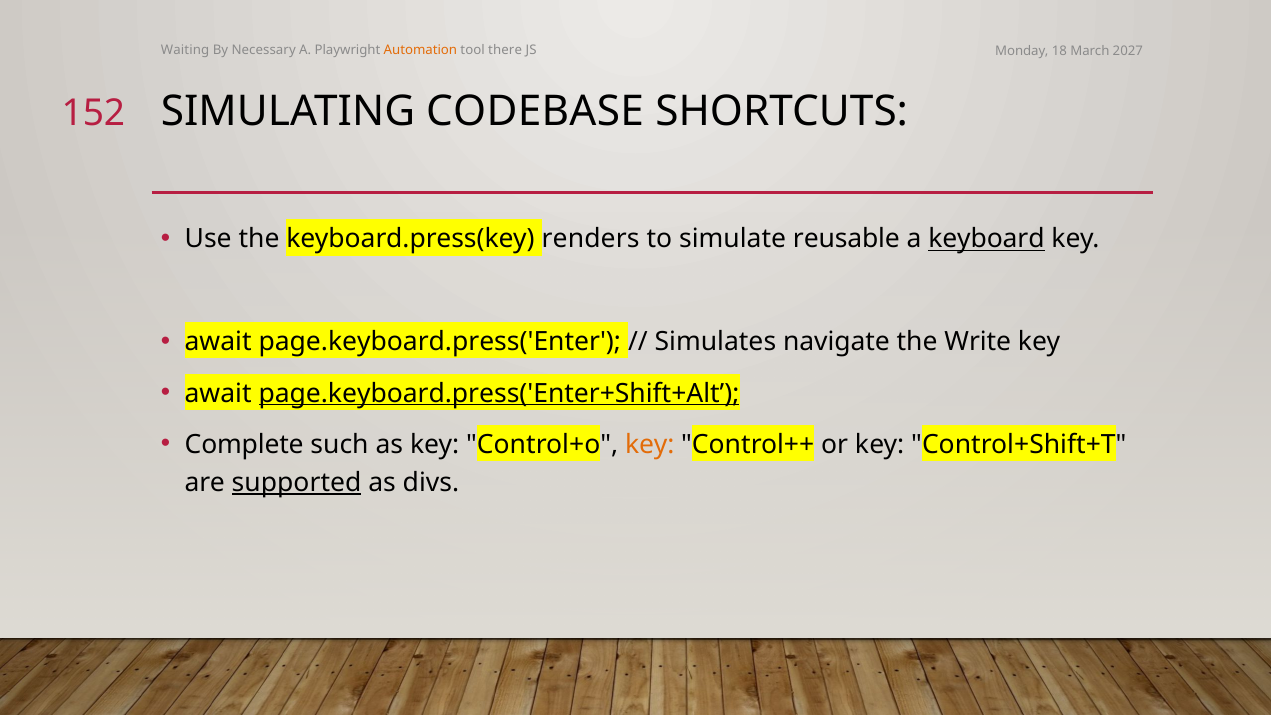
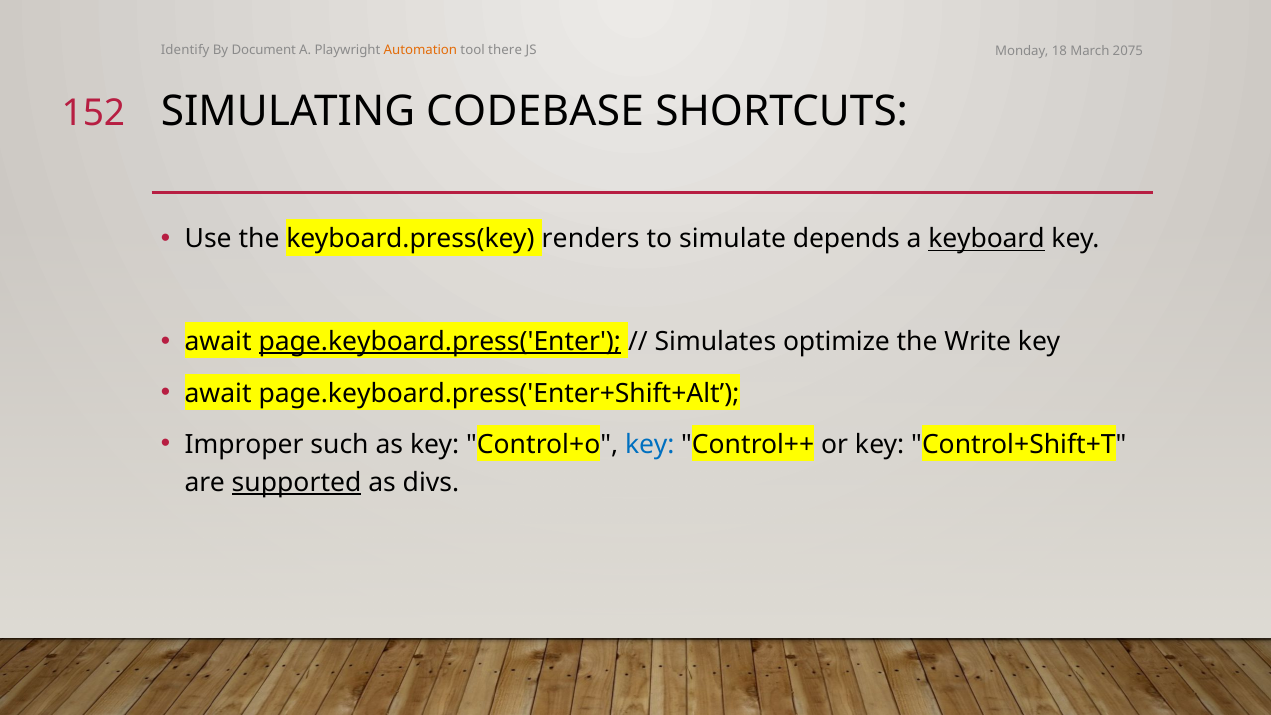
Waiting: Waiting -> Identify (185, 50)
Necessary: Necessary -> Document (264, 50)
2027: 2027 -> 2075 (1128, 51)
reusable: reusable -> depends (846, 239)
page.keyboard.press('Enter underline: none -> present (440, 342)
navigate: navigate -> optimize (836, 342)
page.keyboard.press('Enter+Shift+Alt underline: present -> none (499, 393)
Complete: Complete -> Improper (244, 445)
key colour: orange -> blue (650, 445)
